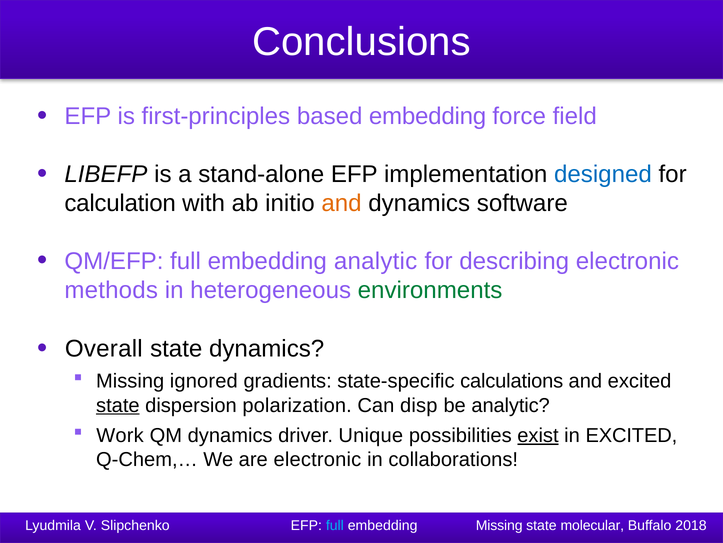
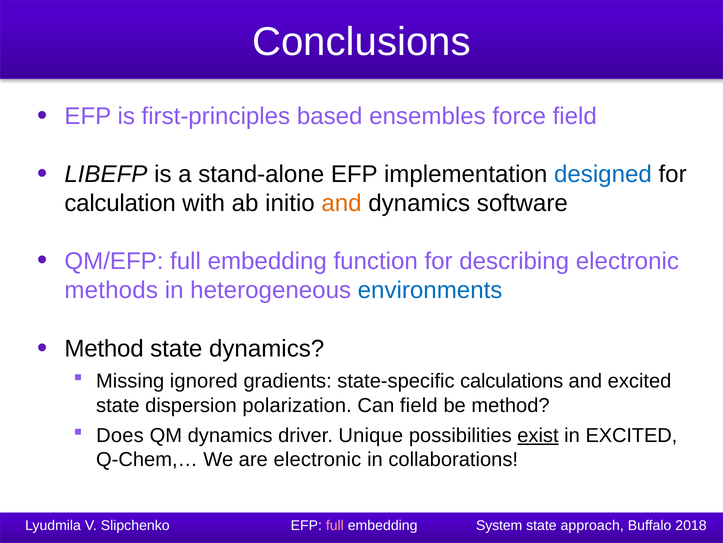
based embedding: embedding -> ensembles (427, 116)
embedding analytic: analytic -> function (376, 261)
environments colour: green -> blue (430, 290)
Overall: Overall -> Method (104, 349)
state underline: present -> none (118, 405)
Can disp: disp -> field (419, 405)
be analytic: analytic -> method (511, 405)
Work: Work -> Does (120, 435)
full colour: light blue -> pink (335, 525)
embedding Missing: Missing -> System (499, 525)
molecular: molecular -> approach (592, 525)
